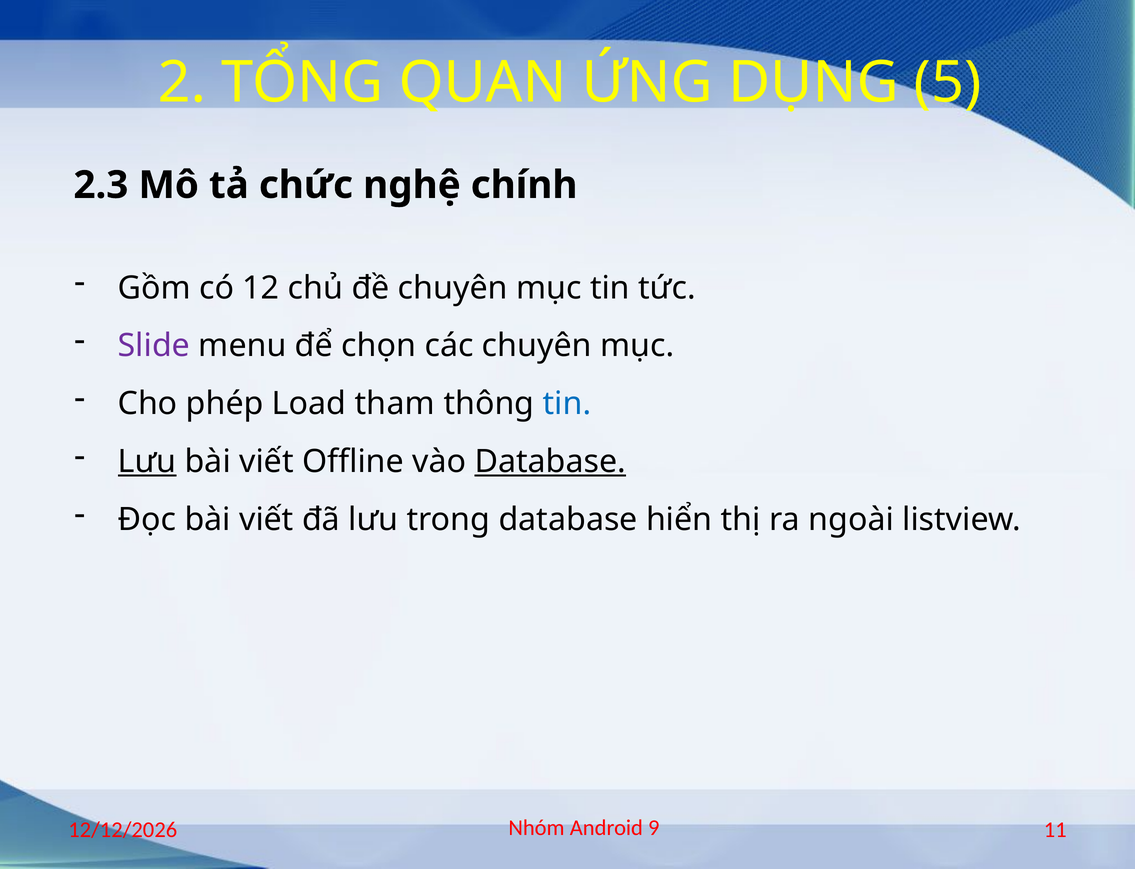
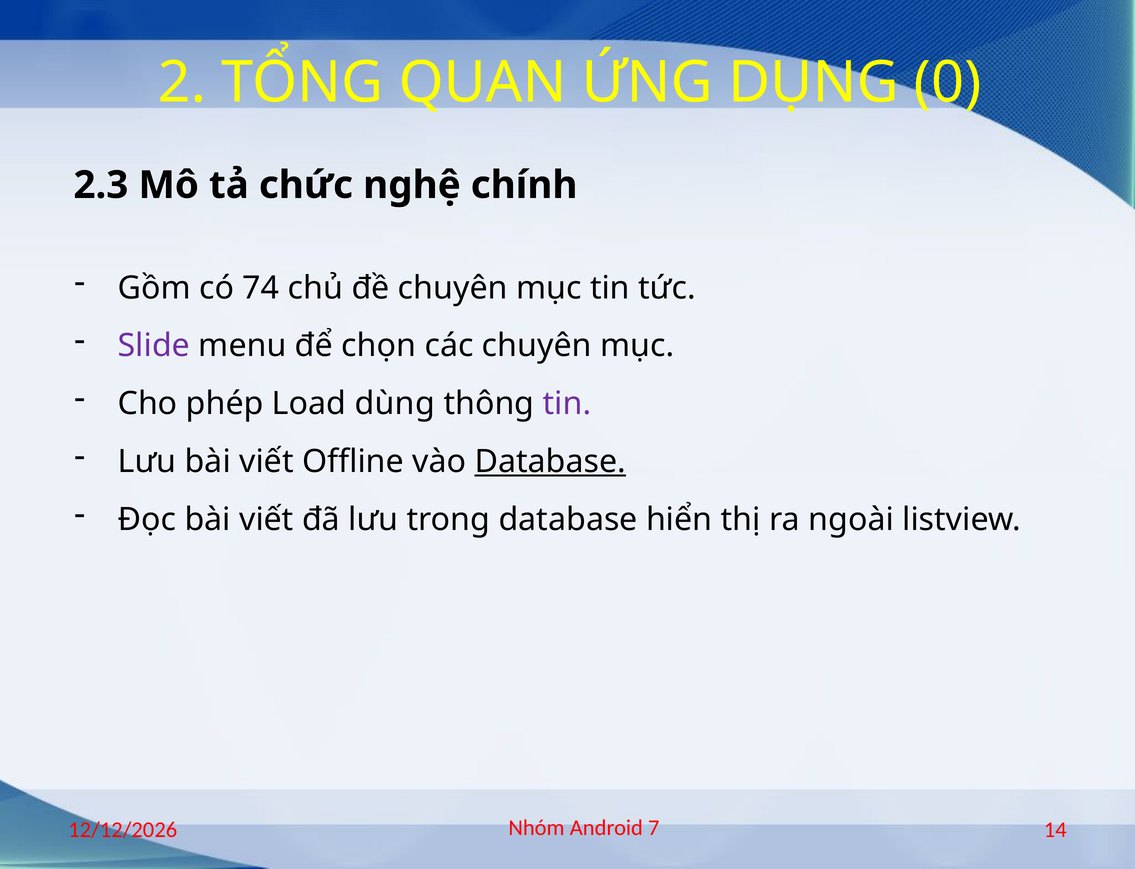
5: 5 -> 0 (948, 83)
12: 12 -> 74 (261, 288)
tham: tham -> dùng (395, 404)
tin colour: blue -> purple (567, 404)
Lưu underline: present -> none (147, 462)
9: 9 -> 7 (654, 828)
11: 11 -> 14 (1055, 830)
